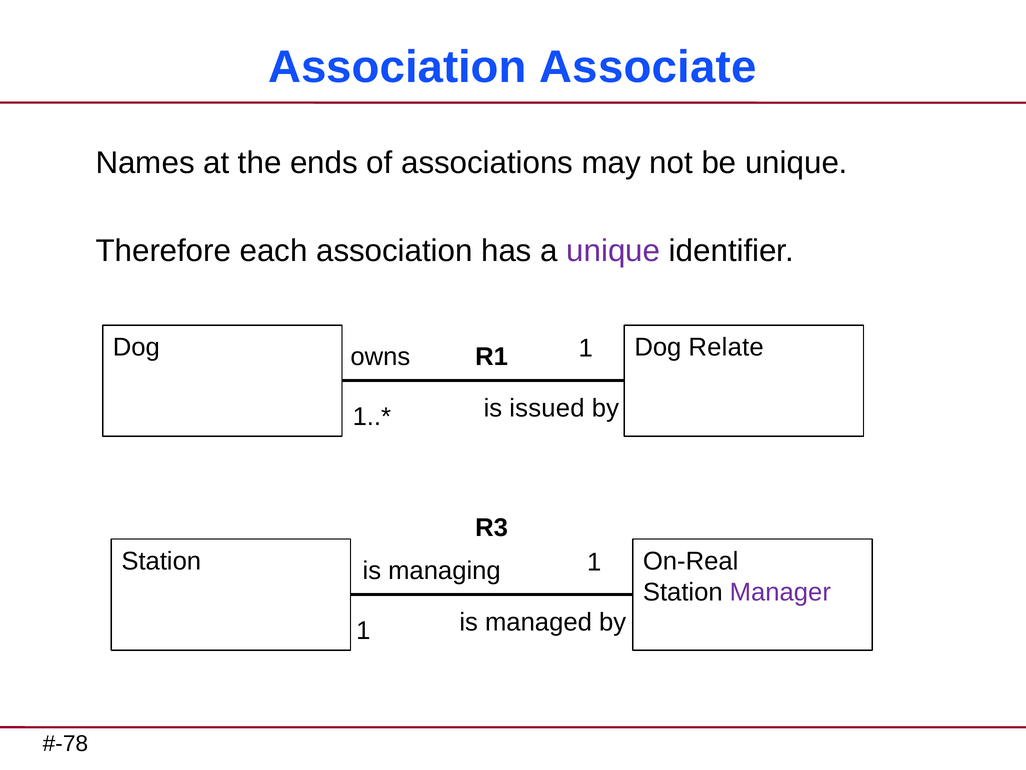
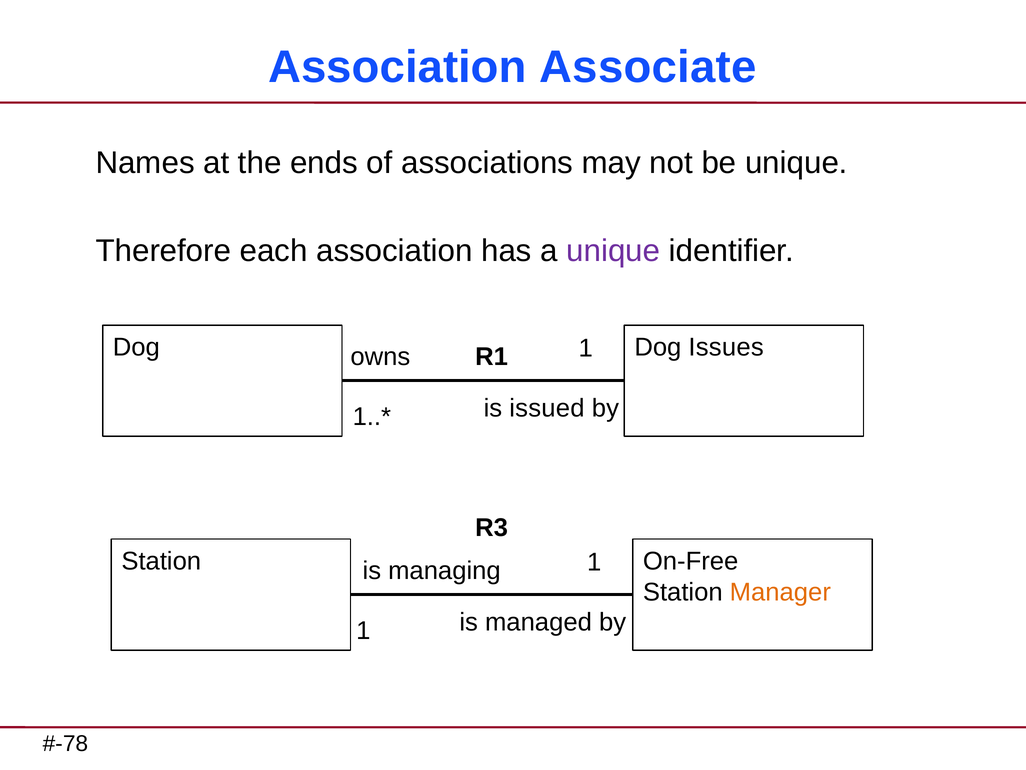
Relate: Relate -> Issues (726, 347)
On-Real: On-Real -> On-Free (691, 561)
Manager colour: purple -> orange (780, 592)
